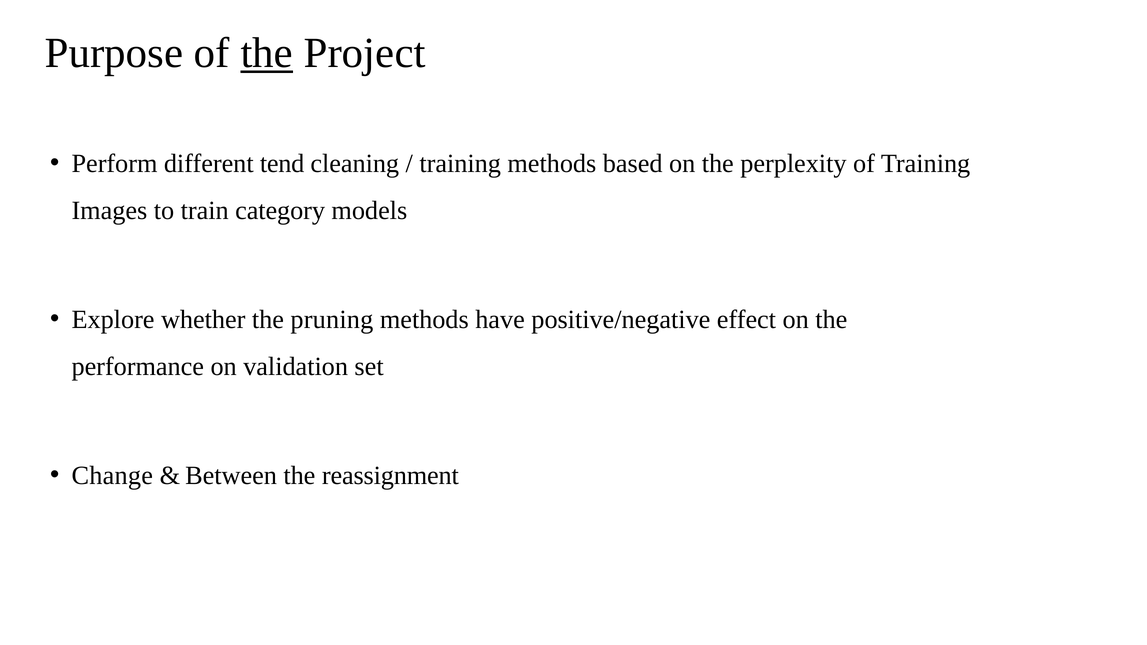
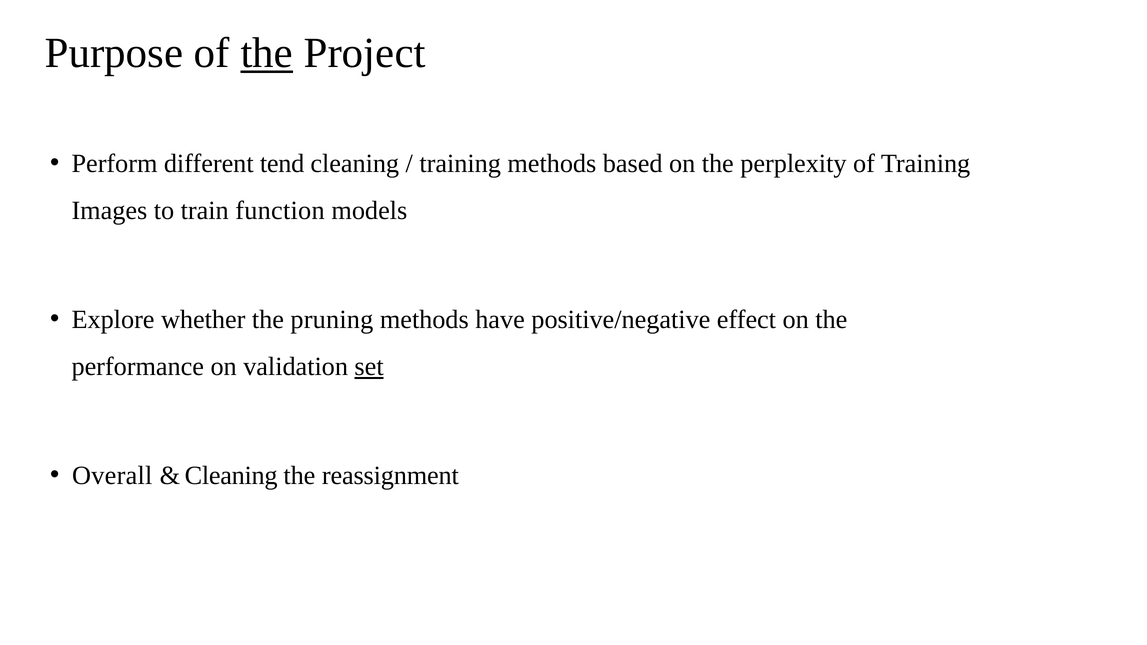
category: category -> function (280, 211)
set underline: none -> present (369, 367)
Change: Change -> Overall (112, 476)
Between: Between -> Cleaning (231, 476)
